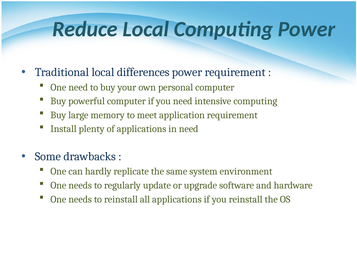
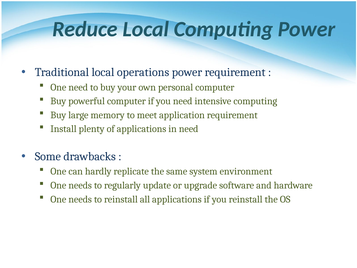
differences: differences -> operations (143, 72)
